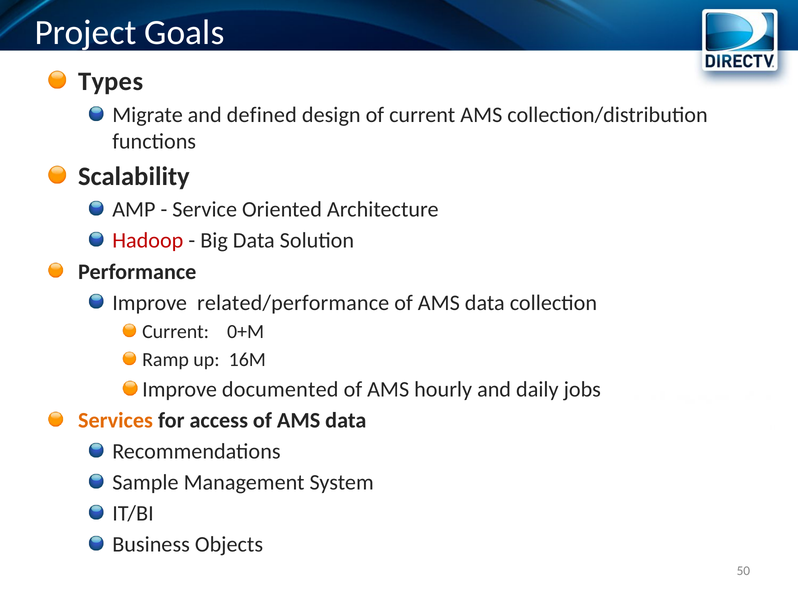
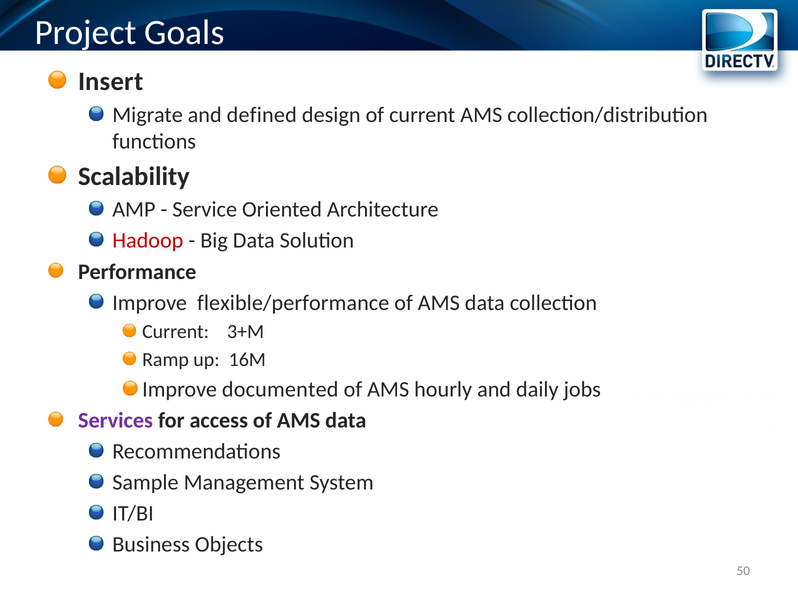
Types: Types -> Insert (111, 82)
related/performance: related/performance -> flexible/performance (293, 303)
0+M: 0+M -> 3+M (246, 332)
Services colour: orange -> purple (116, 421)
